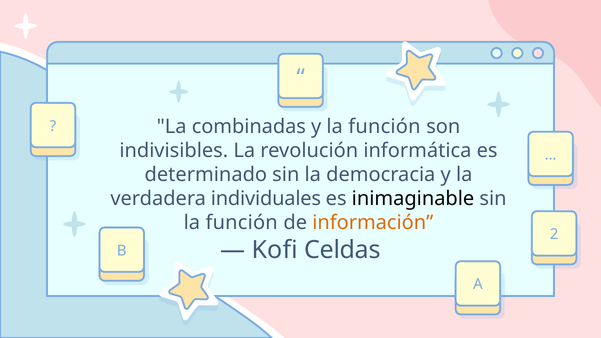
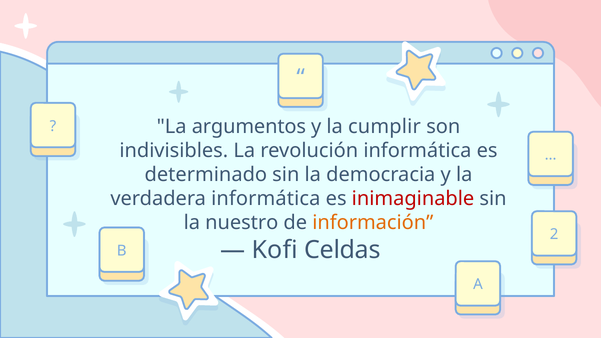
combinadas: combinadas -> argumentos (249, 127)
y la función: función -> cumplir (384, 127)
verdadera individuales: individuales -> informática (266, 199)
inimaginable colour: black -> red (413, 199)
función: función -> nuestro (242, 223)
